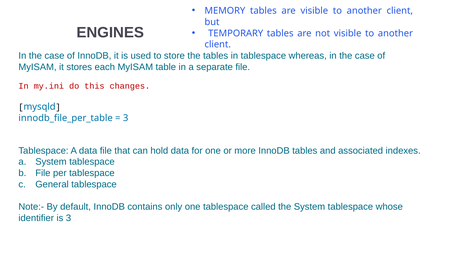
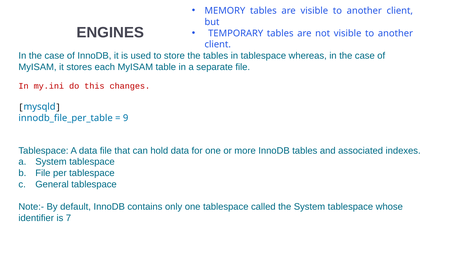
3: 3 -> 9 (126, 118)
is 3: 3 -> 7 (69, 218)
